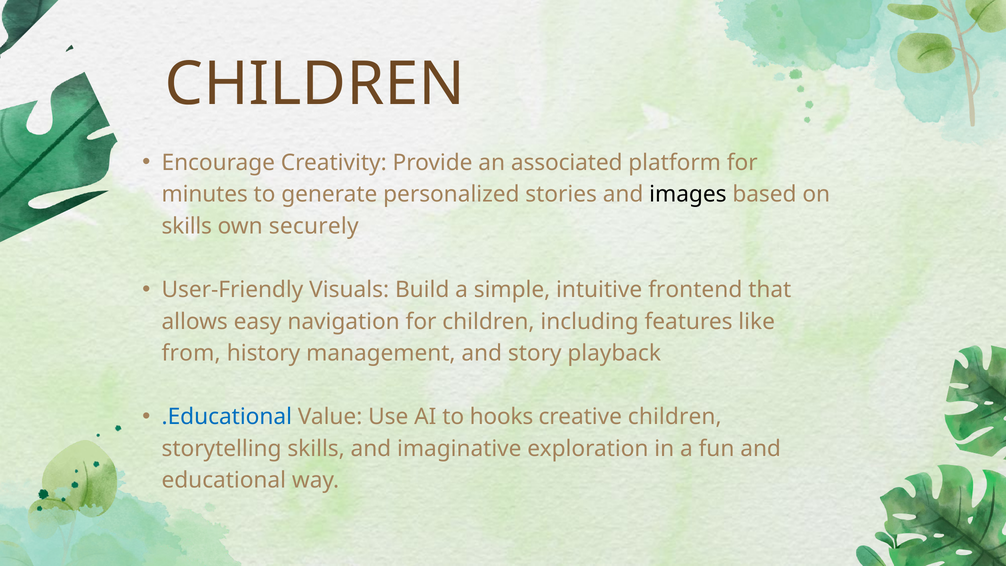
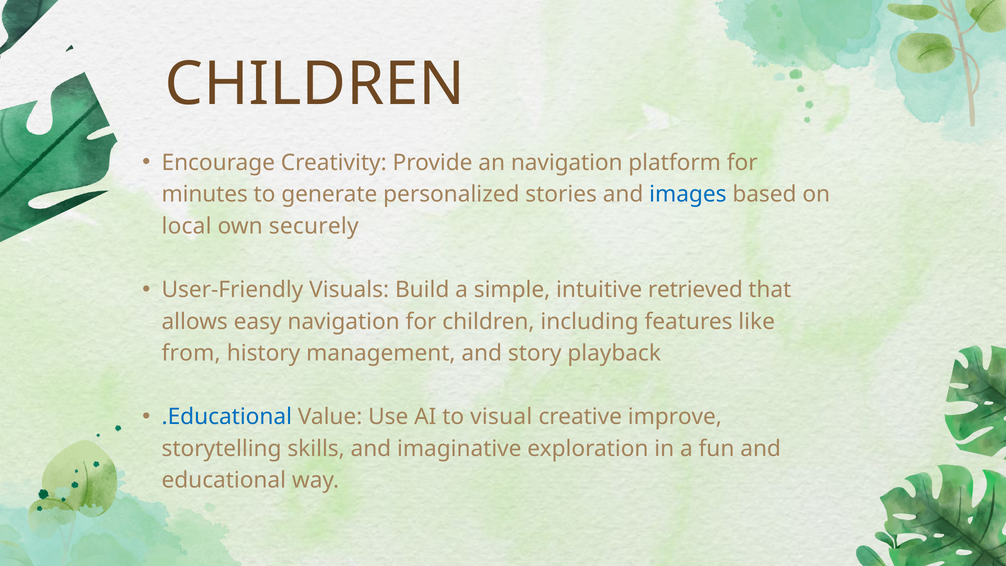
an associated: associated -> navigation (567, 163)
images colour: black -> blue (688, 194)
skills: skills -> local (187, 226)
frontend: frontend -> retrieved (695, 290)
hooks: hooks -> visual (501, 417)
creative children: children -> improve (675, 417)
